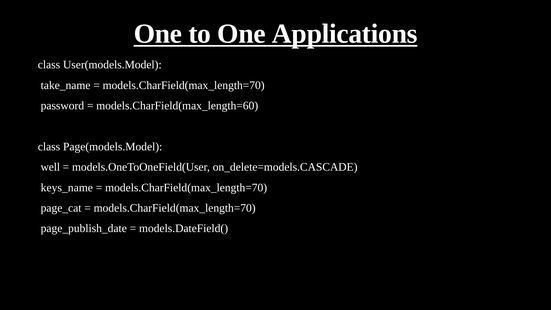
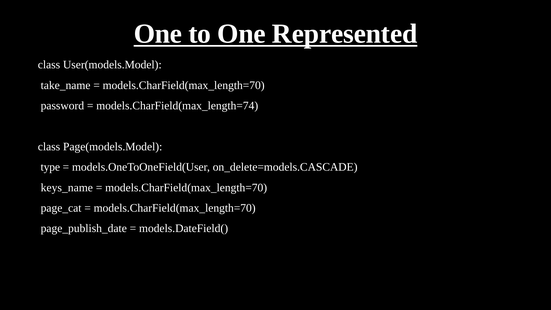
Applications: Applications -> Represented (345, 34)
models.CharField(max_length=60: models.CharField(max_length=60 -> models.CharField(max_length=74 (177, 106)
well: well -> type (50, 167)
